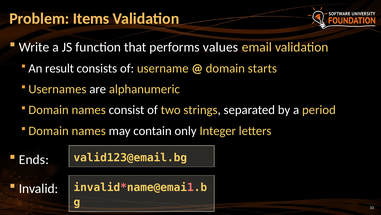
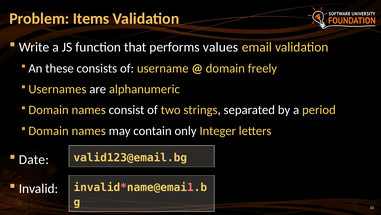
result: result -> these (59, 68)
starts: starts -> freely (262, 68)
Ends: Ends -> Date (34, 159)
